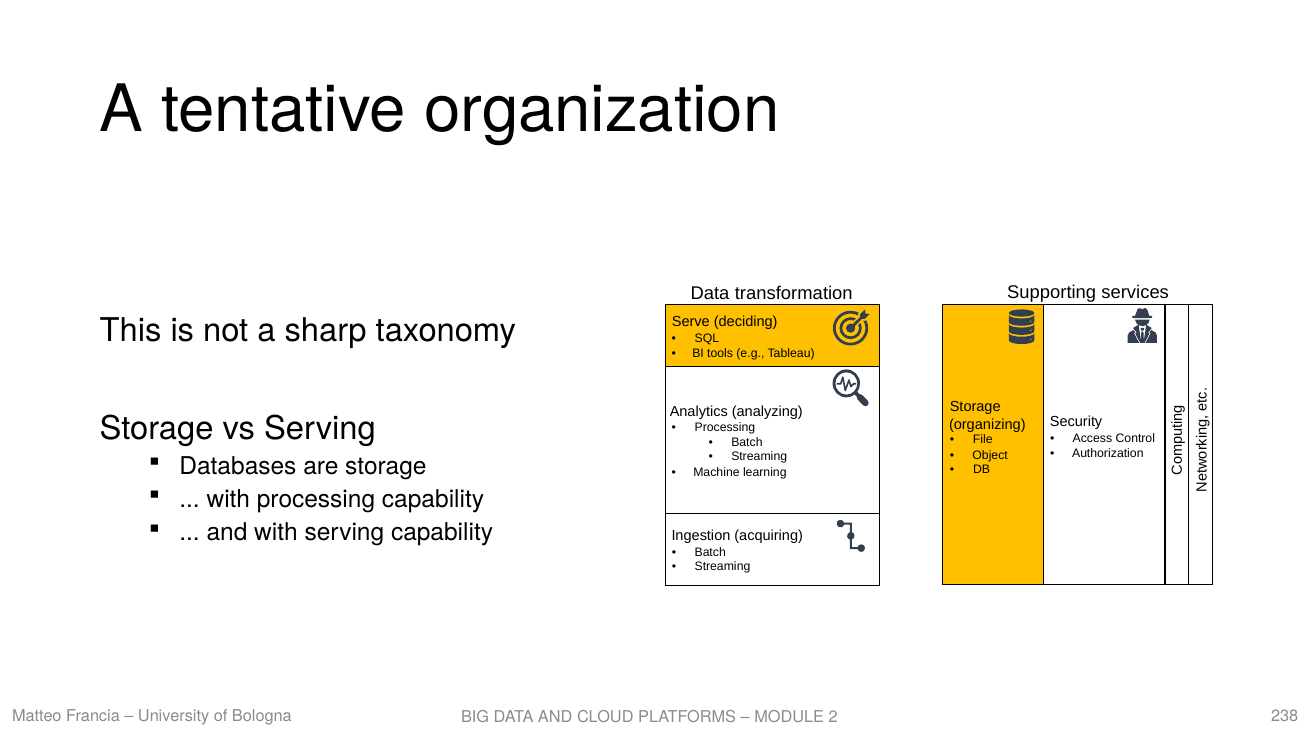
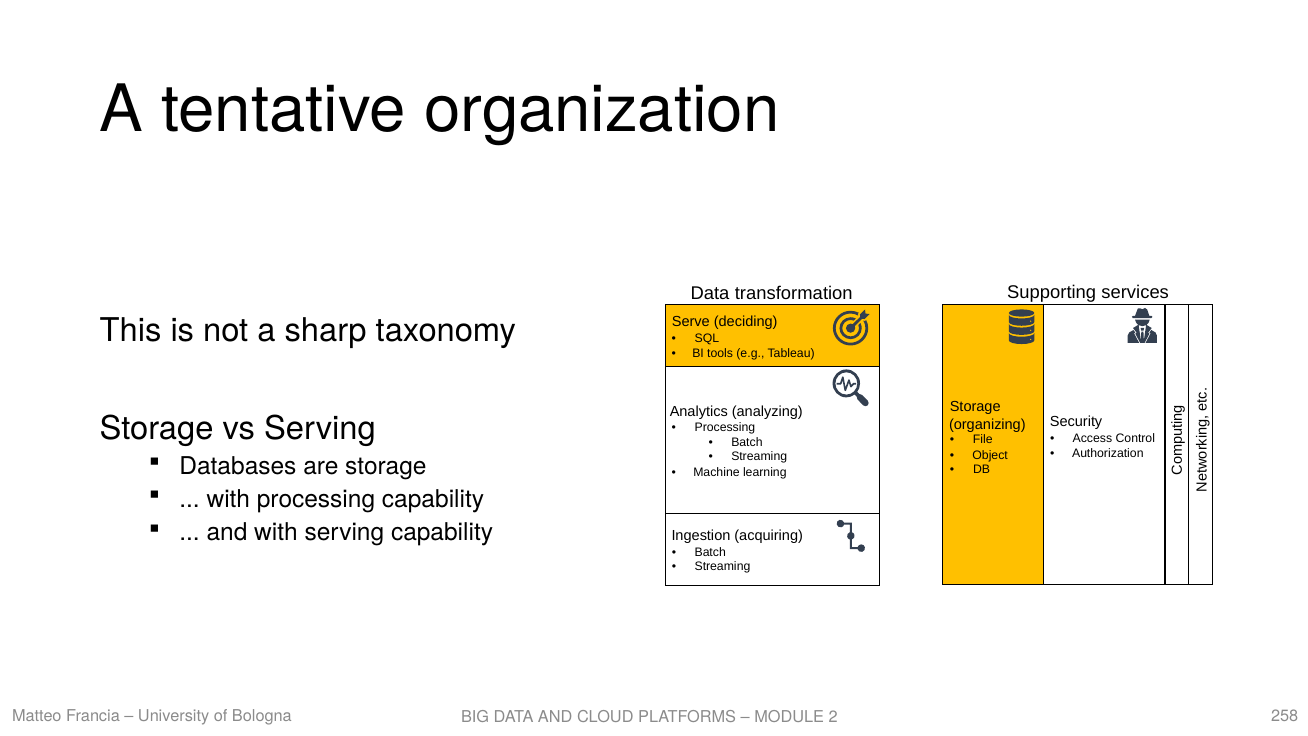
238: 238 -> 258 (1285, 715)
